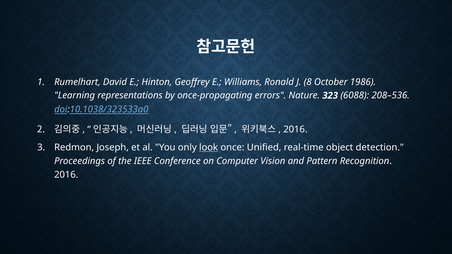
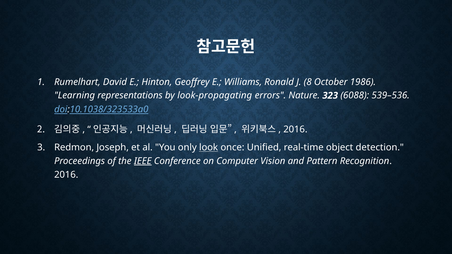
once-propagating: once-propagating -> look-propagating (215, 96)
208–536: 208–536 -> 539–536 (391, 96)
IEEE underline: none -> present (143, 161)
